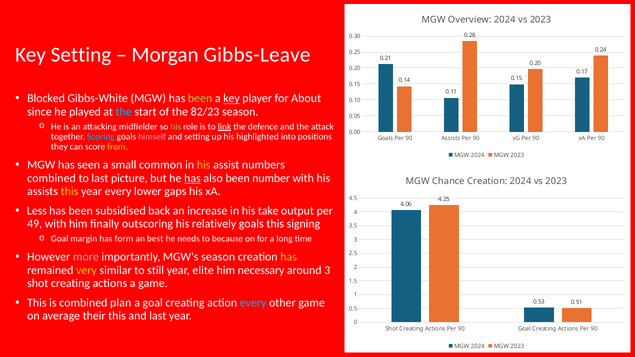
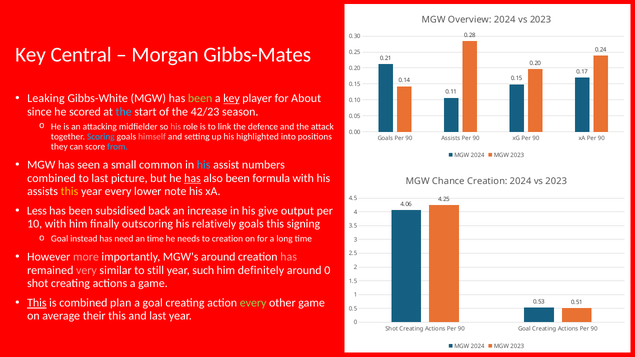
Key Setting: Setting -> Central (81, 55)
Gibbs-Leave: Gibbs-Leave -> Gibbs-Mates (257, 55)
Blocked: Blocked -> Leaking (46, 99)
played: played -> scored (85, 112)
82/23: 82/23 -> 42/23 (205, 112)
his colour: light green -> pink (176, 127)
link underline: present -> none (224, 127)
from colour: yellow -> light blue (118, 147)
his colour: yellow -> light blue (204, 165)
number: number -> formula (271, 178)
gaps: gaps -> note (175, 191)
take: take -> give (268, 211)
49: 49 -> 10 (35, 224)
margin: margin -> instead (84, 239)
form: form -> need (124, 239)
an best: best -> time (155, 239)
to because: because -> creation (228, 239)
MGW's season: season -> around (218, 257)
has colour: yellow -> pink (289, 257)
very colour: yellow -> pink (86, 270)
elite: elite -> such (203, 270)
necessary: necessary -> definitely (261, 270)
around 3: 3 -> 0 (327, 270)
This underline: none -> present (37, 303)
every colour: light blue -> light green (253, 303)
